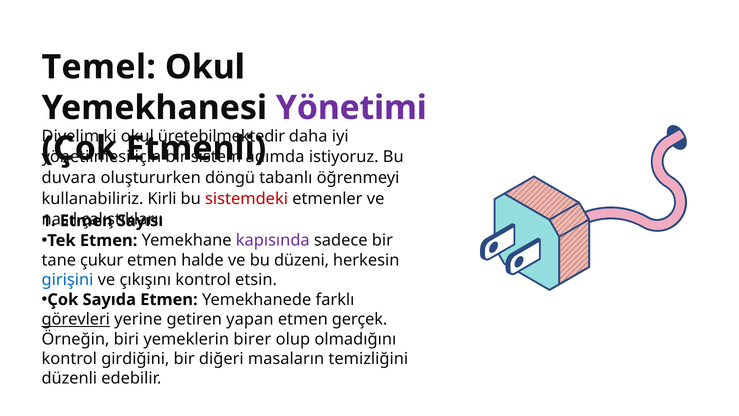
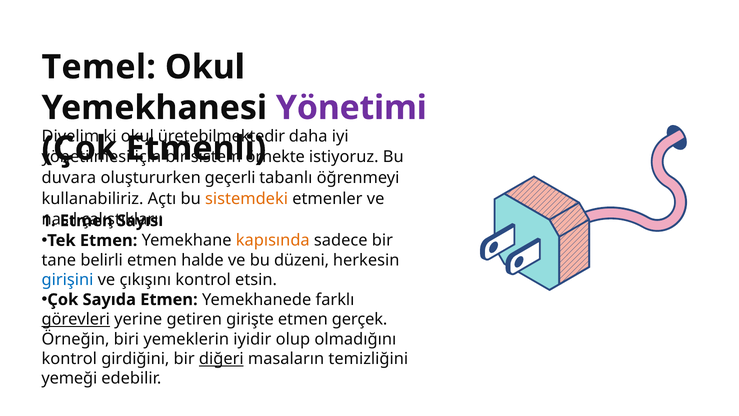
adımda: adımda -> örnekte (275, 157)
döngü: döngü -> geçerli (230, 178)
Kirli: Kirli -> Açtı (162, 198)
sistemdeki colour: red -> orange (247, 198)
kapısında colour: purple -> orange (273, 240)
çukur: çukur -> belirli (102, 260)
yapan: yapan -> girişte (250, 319)
birer: birer -> iyidir (252, 339)
diğeri underline: none -> present (221, 359)
düzenli: düzenli -> yemeği (69, 378)
